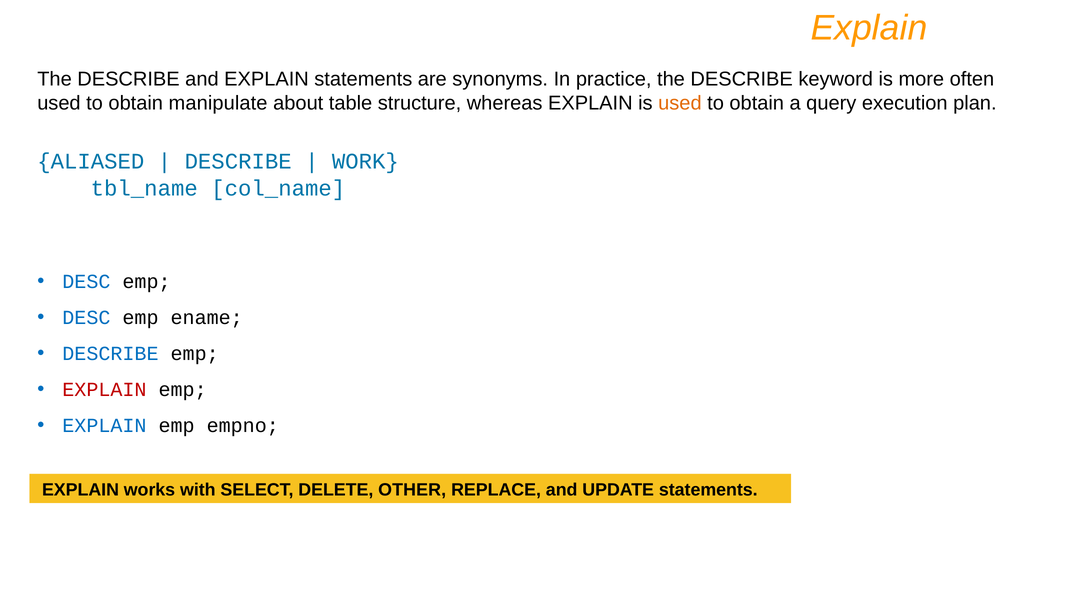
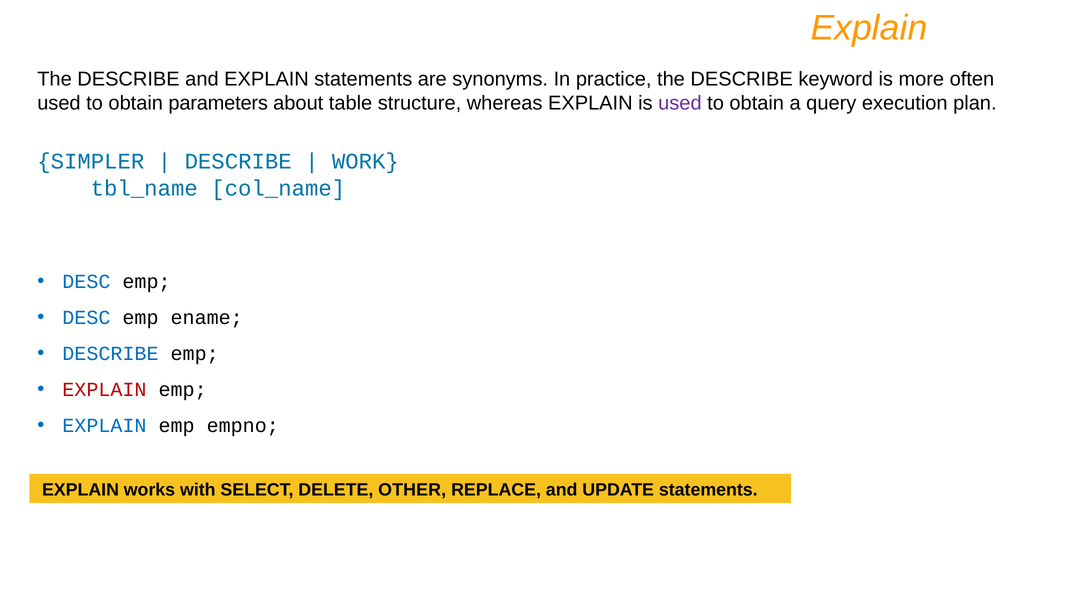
manipulate: manipulate -> parameters (218, 103)
used colour: orange -> purple (680, 103)
ALIASED: ALIASED -> SIMPLER (91, 162)
